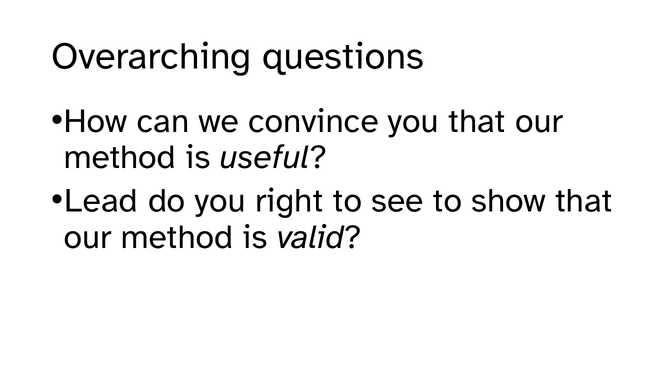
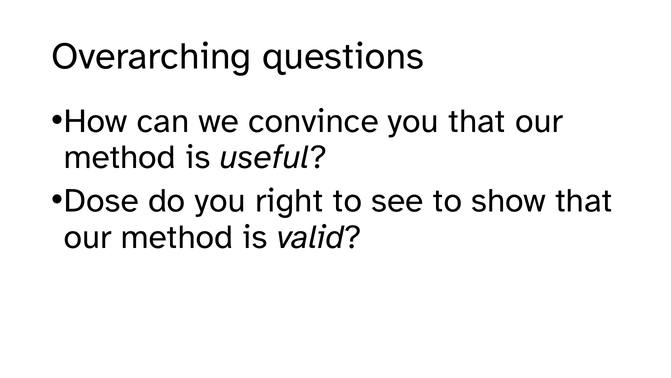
Lead: Lead -> Dose (101, 200)
